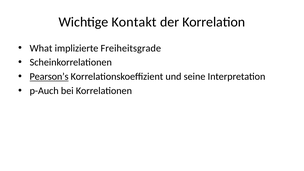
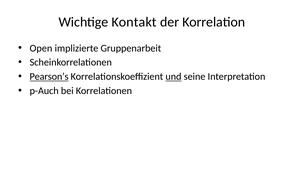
What: What -> Open (41, 48)
Freiheitsgrade: Freiheitsgrade -> Gruppenarbeit (131, 48)
und underline: none -> present (173, 77)
